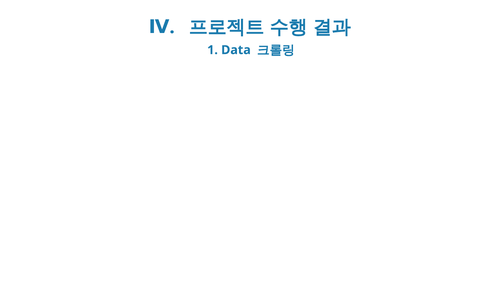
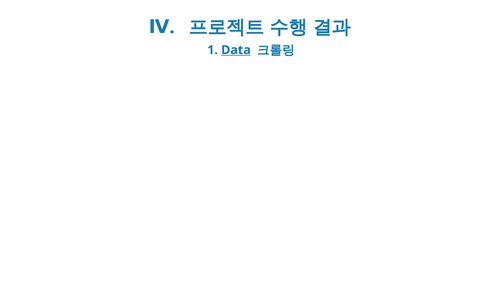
Data underline: none -> present (236, 50)
